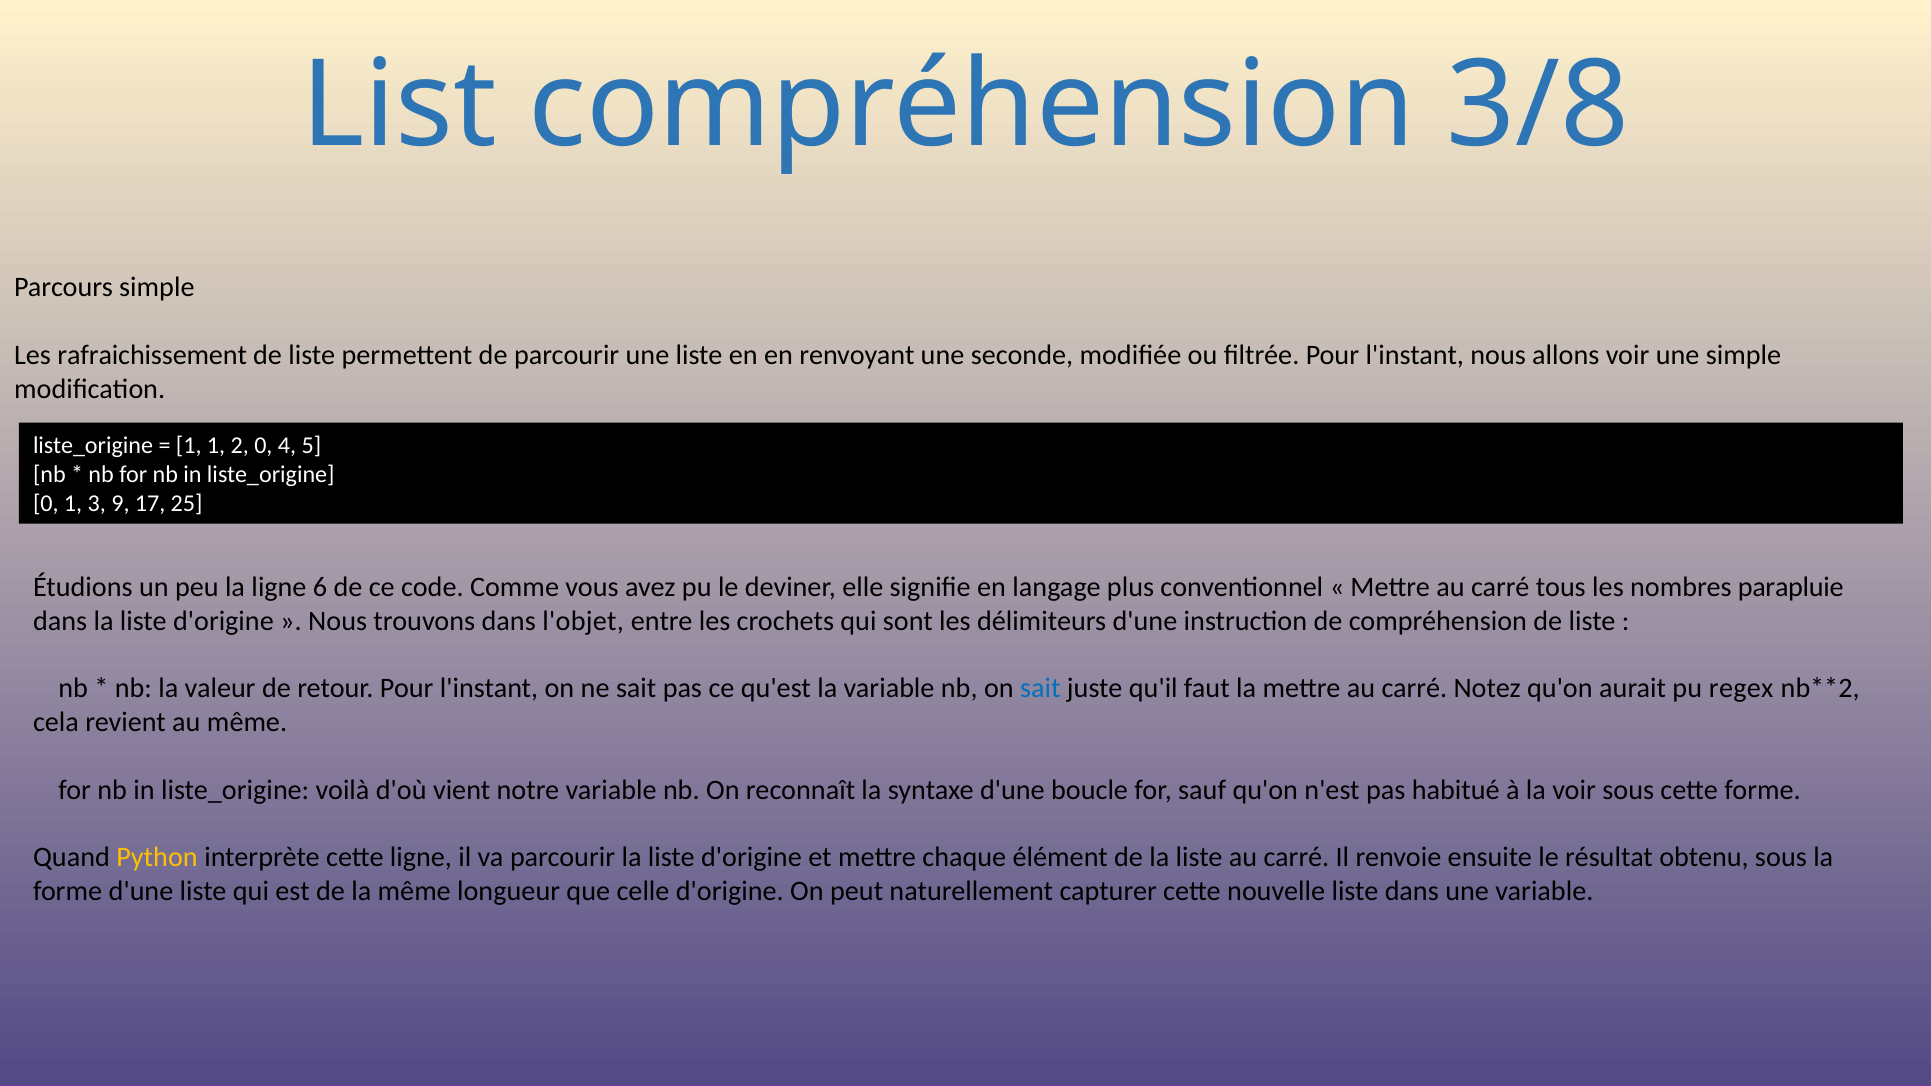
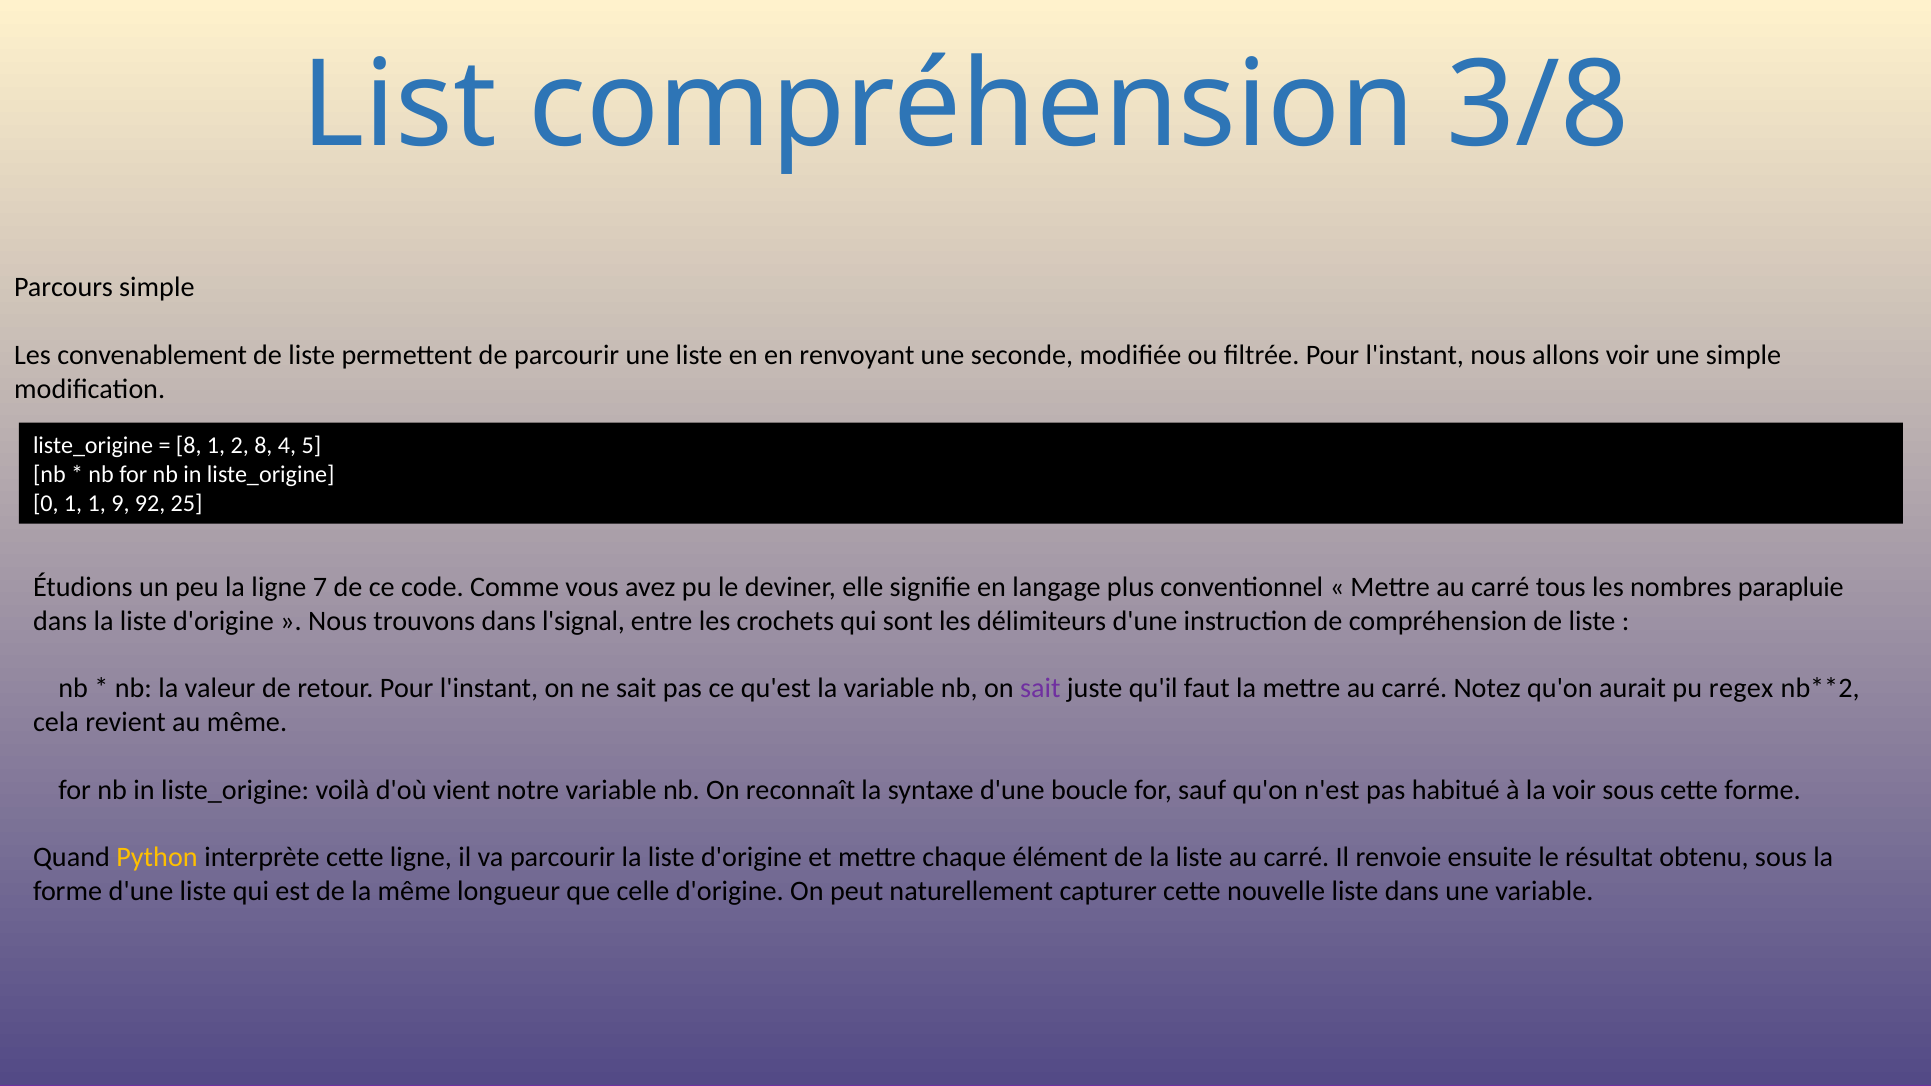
rafraichissement: rafraichissement -> convenablement (152, 355)
1: 1 -> 8 (189, 446)
2 0: 0 -> 8 (263, 446)
1 3: 3 -> 1 (97, 504)
17: 17 -> 92 (150, 504)
6: 6 -> 7 (320, 587)
l'objet: l'objet -> l'signal (583, 621)
sait colour: blue -> purple (1040, 688)
